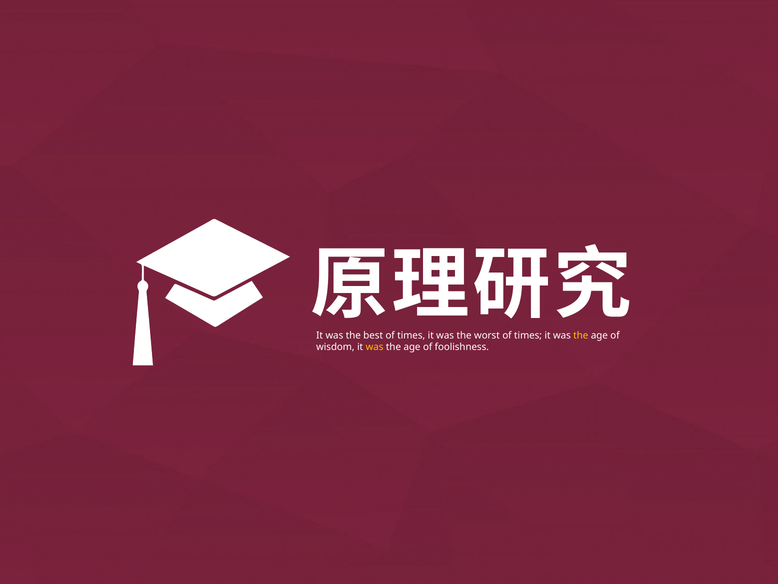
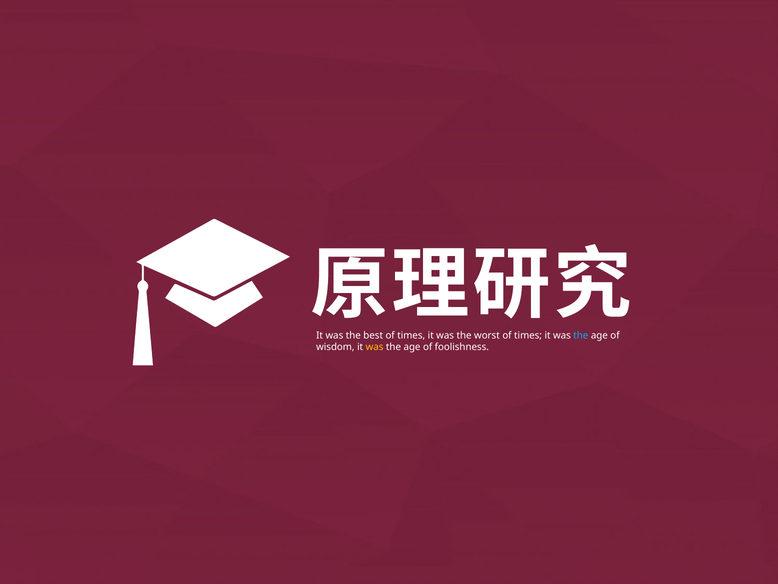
the colour: yellow -> light blue (581, 335)
